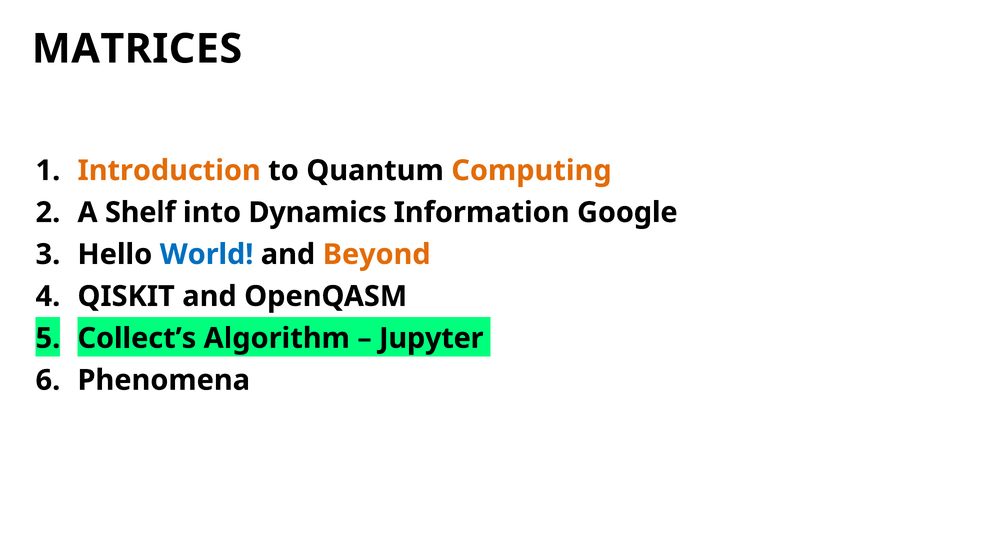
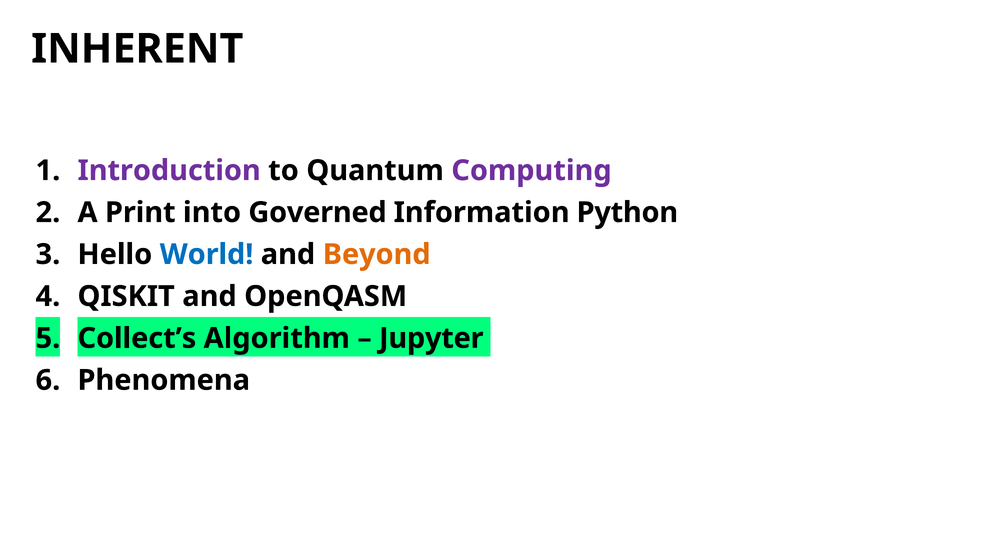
MATRICES: MATRICES -> INHERENT (137, 49)
Introduction colour: orange -> purple (169, 171)
Computing colour: orange -> purple (531, 171)
Shelf: Shelf -> Print (140, 213)
Dynamics: Dynamics -> Governed (318, 213)
Google: Google -> Python (627, 213)
